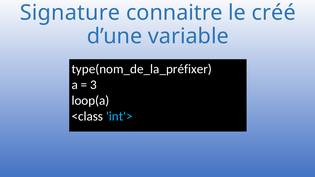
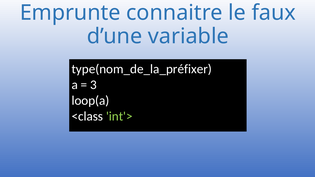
Signature: Signature -> Emprunte (70, 13)
créé: créé -> faux (274, 13)
int'> colour: light blue -> light green (119, 116)
